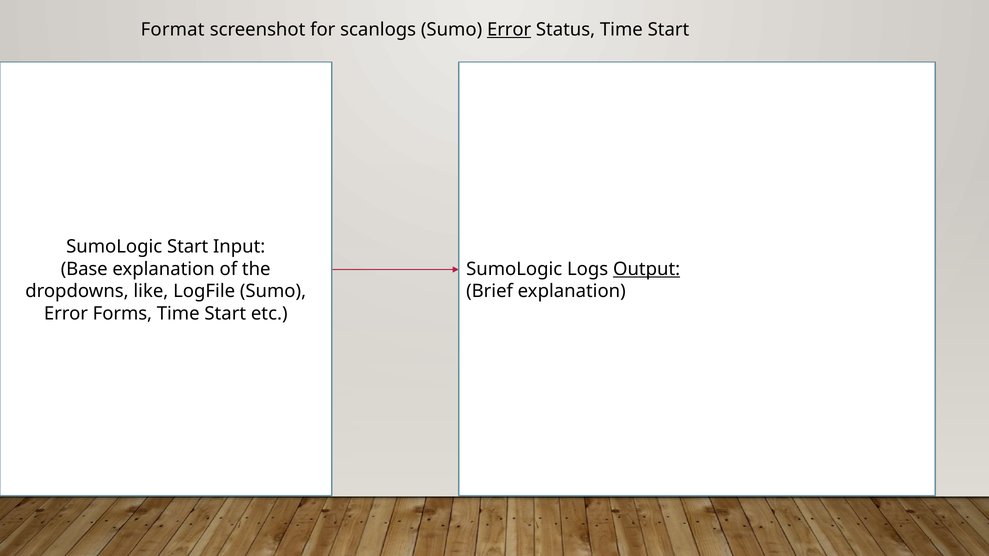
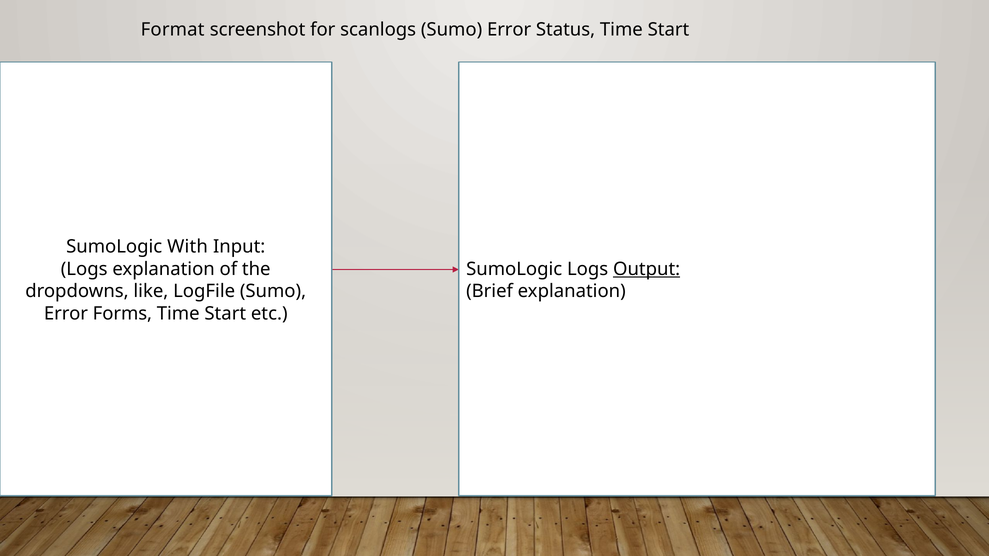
Error underline: present -> none (509, 29)
SumoLogic Start: Start -> With (188, 247)
Base: Base -> Logs (84, 269)
